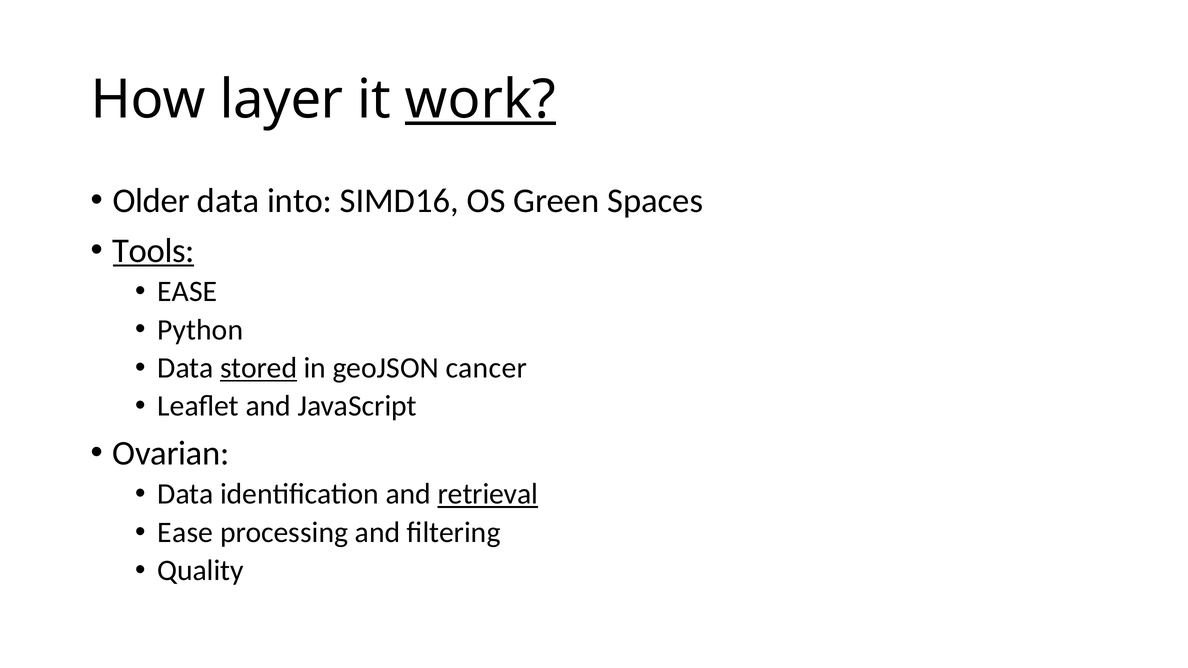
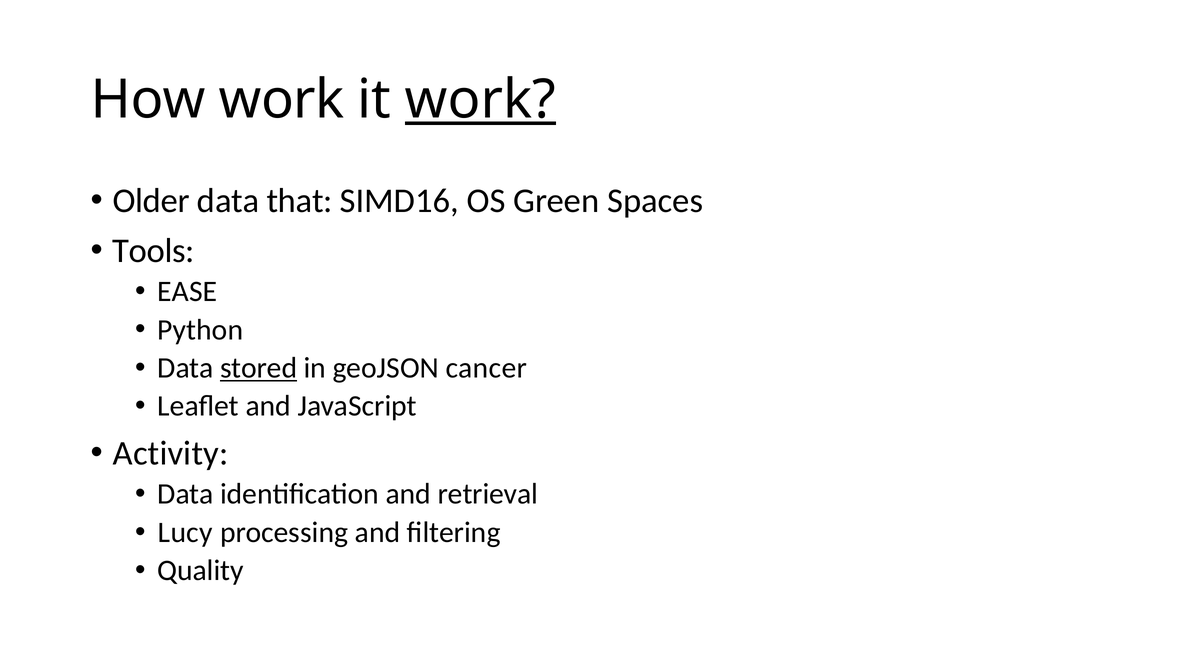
How layer: layer -> work (282, 100)
into: into -> that (300, 201)
Tools underline: present -> none (154, 251)
Ovarian: Ovarian -> Activity (171, 453)
retrieval underline: present -> none (488, 494)
Ease: Ease -> Lucy (185, 533)
